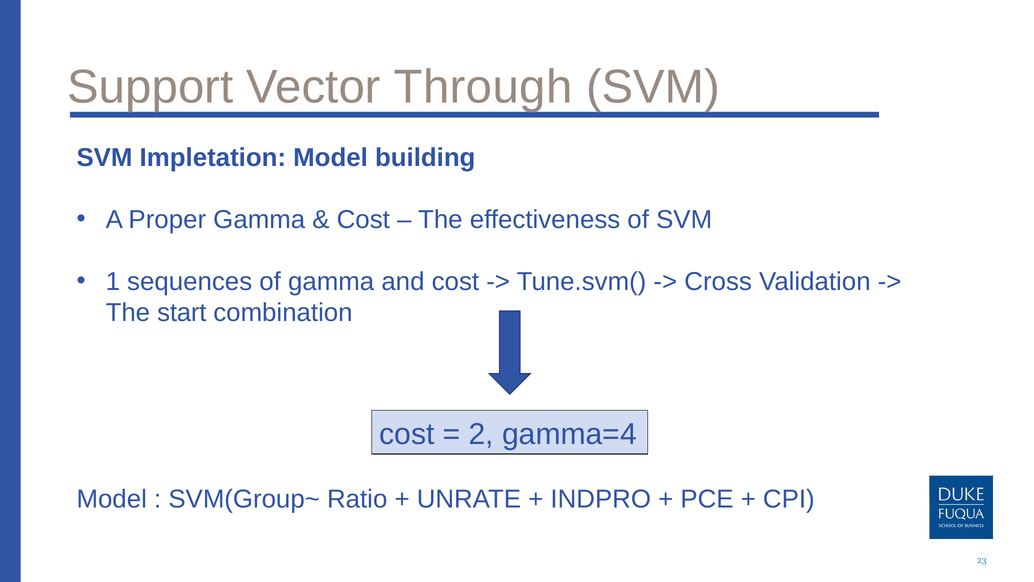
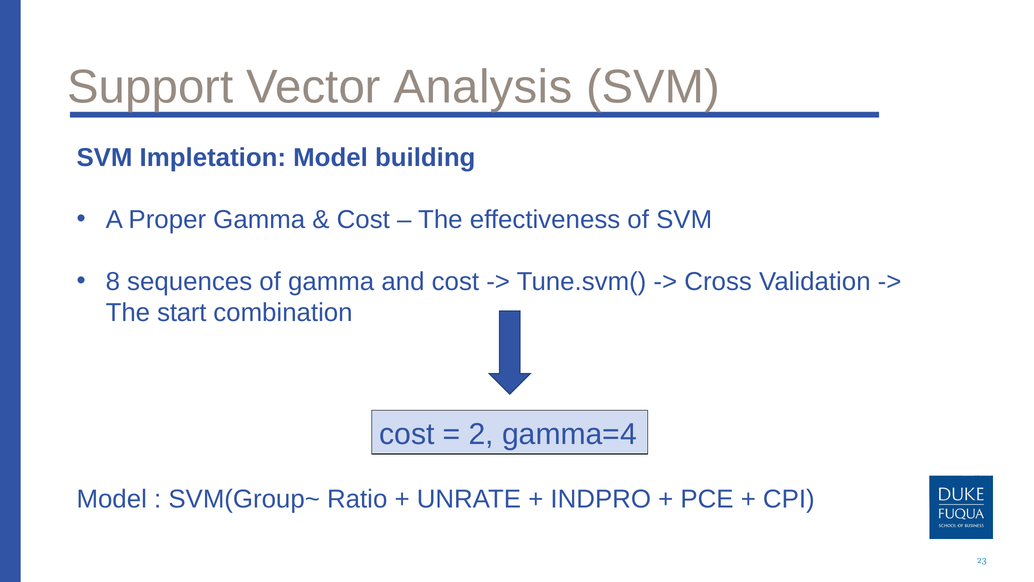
Through: Through -> Analysis (483, 87)
1: 1 -> 8 (113, 282)
